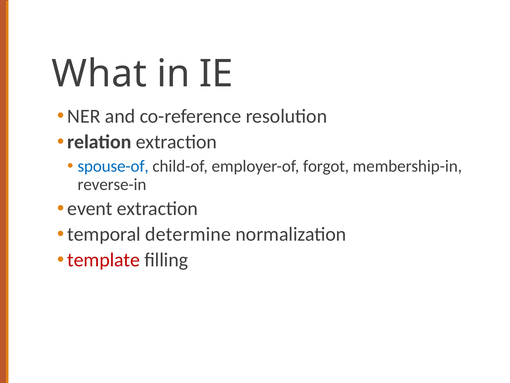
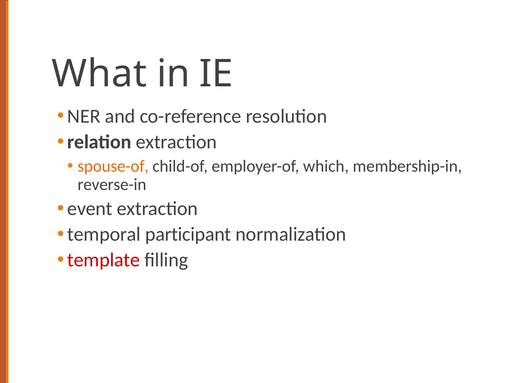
spouse-of colour: blue -> orange (113, 166)
forgot: forgot -> which (326, 166)
determine: determine -> participant (188, 234)
